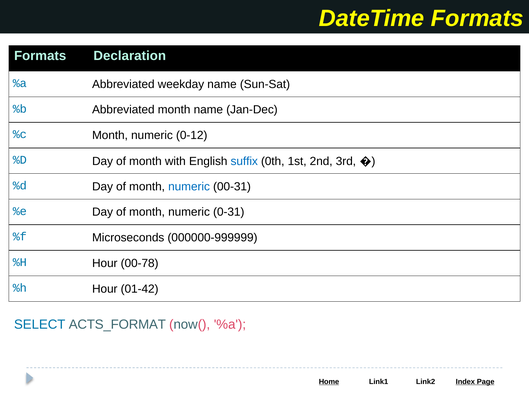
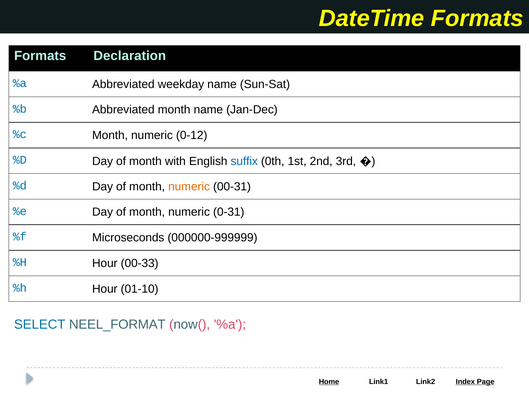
numeric colour: blue -> orange (189, 186)
00-78: 00-78 -> 00-33 (140, 263)
01-42: 01-42 -> 01-10 (140, 289)
ACTS_FORMAT: ACTS_FORMAT -> NEEL_FORMAT (117, 324)
